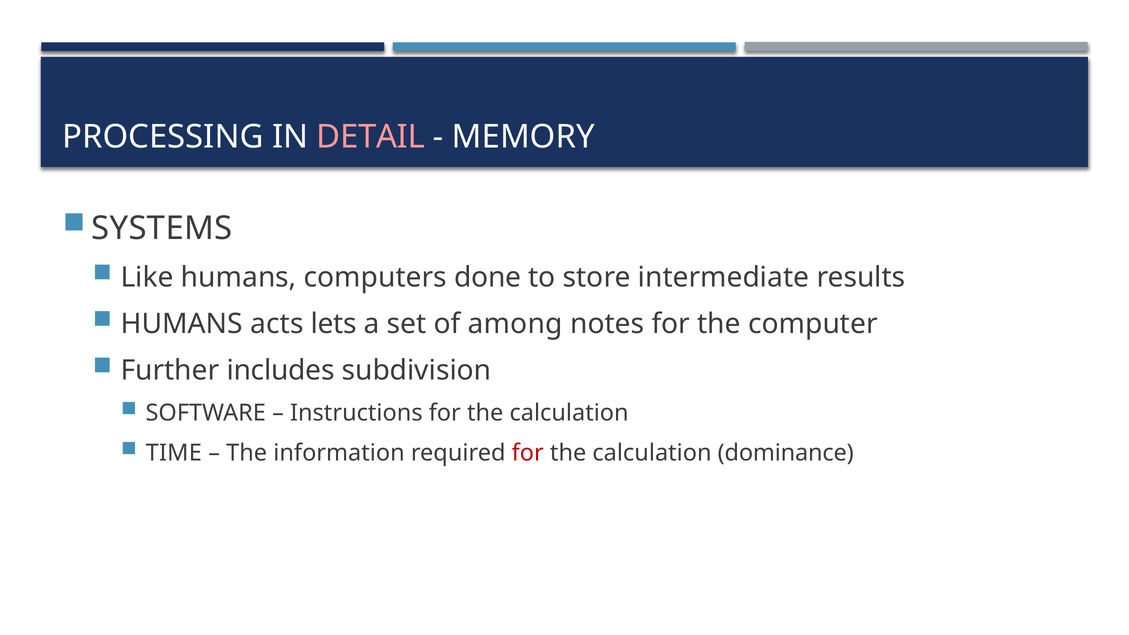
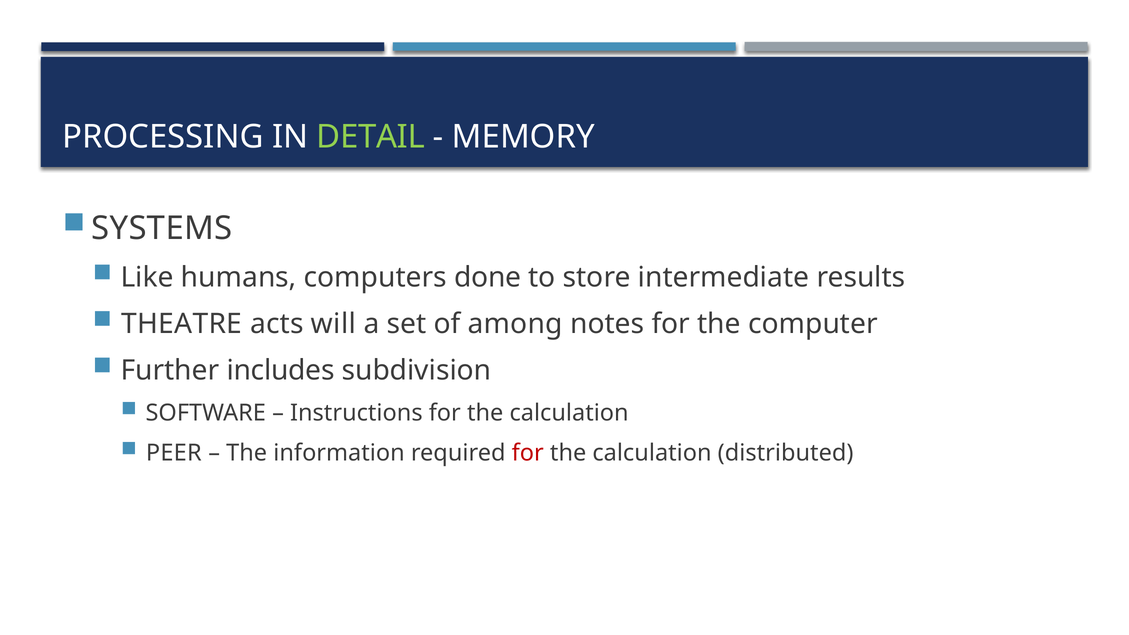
DETAIL colour: pink -> light green (371, 137)
HUMANS: HUMANS -> THEATRE (182, 324)
lets: lets -> will (333, 324)
TIME: TIME -> PEER (174, 453)
dominance: dominance -> distributed (786, 453)
